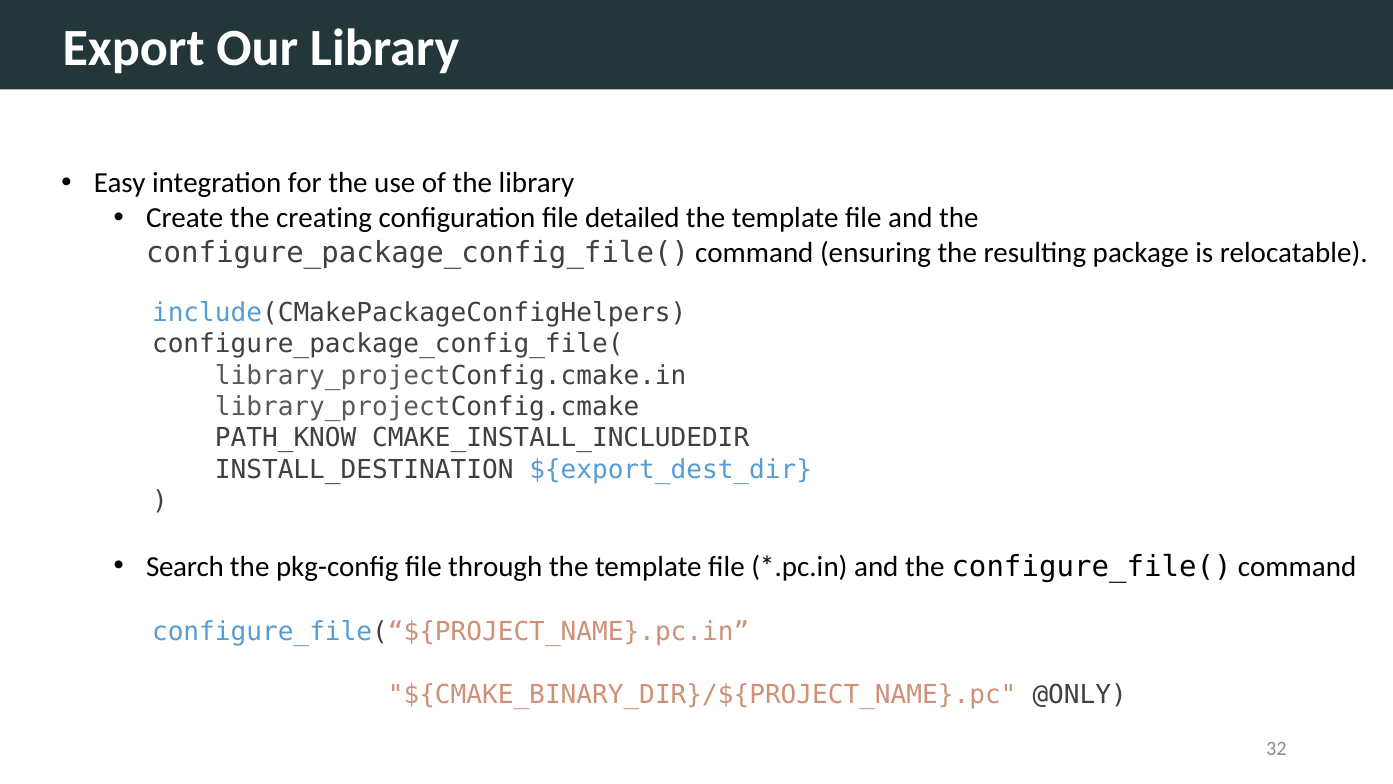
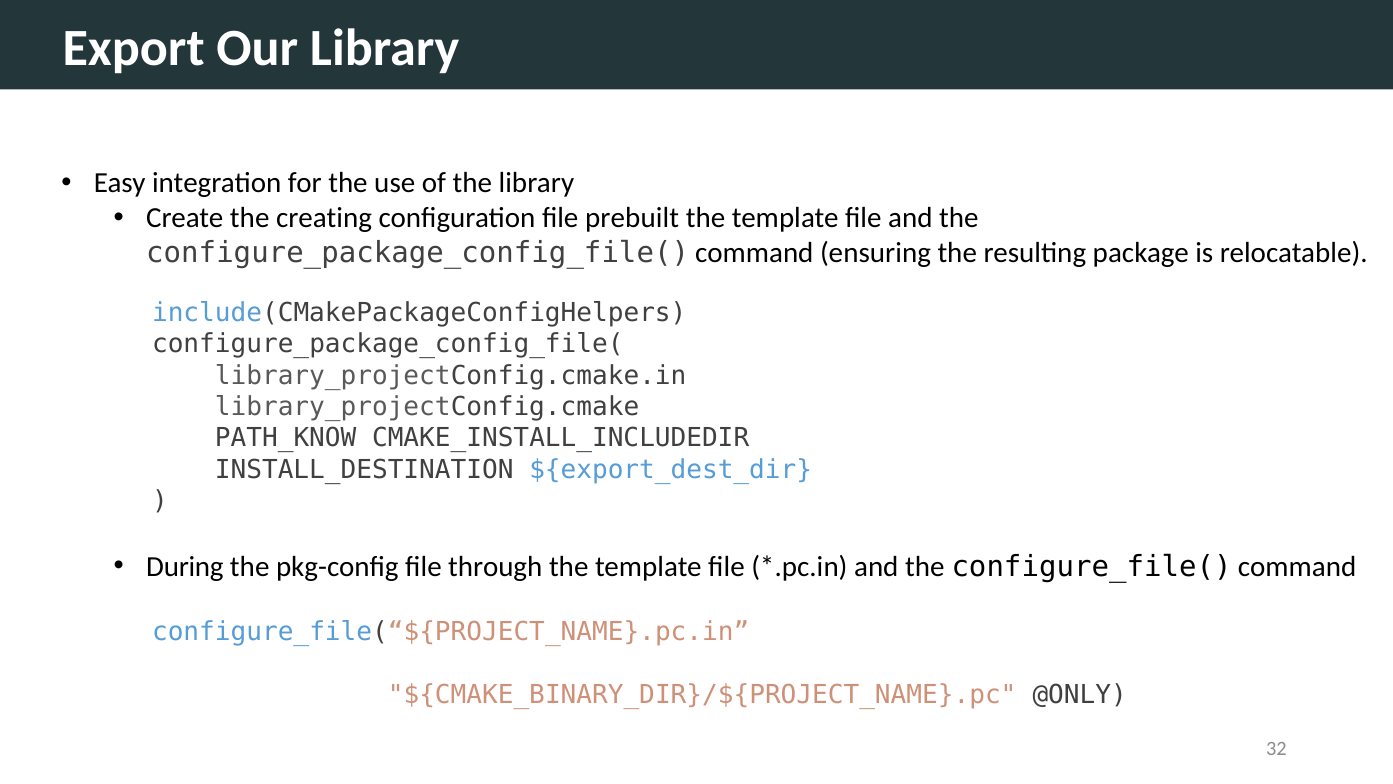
detailed: detailed -> prebuilt (632, 218)
Search: Search -> During (185, 567)
